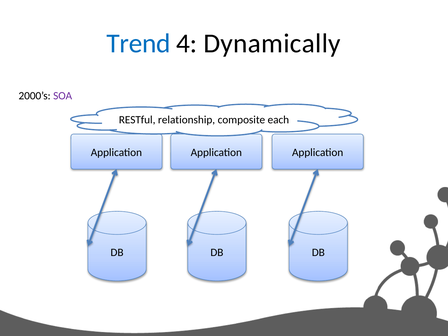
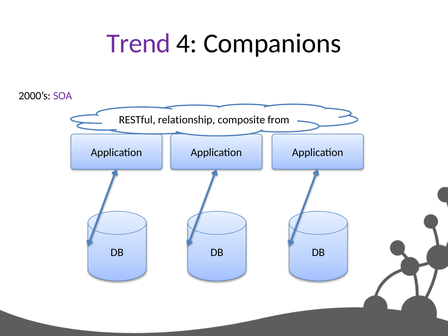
Trend colour: blue -> purple (138, 43)
Dynamically: Dynamically -> Companions (272, 43)
each: each -> from (278, 120)
